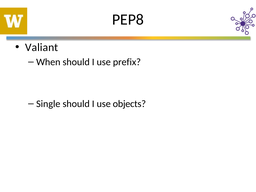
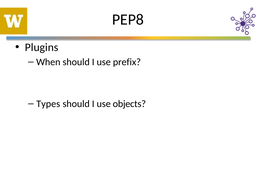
Valiant: Valiant -> Plugins (42, 47)
Single: Single -> Types (48, 104)
